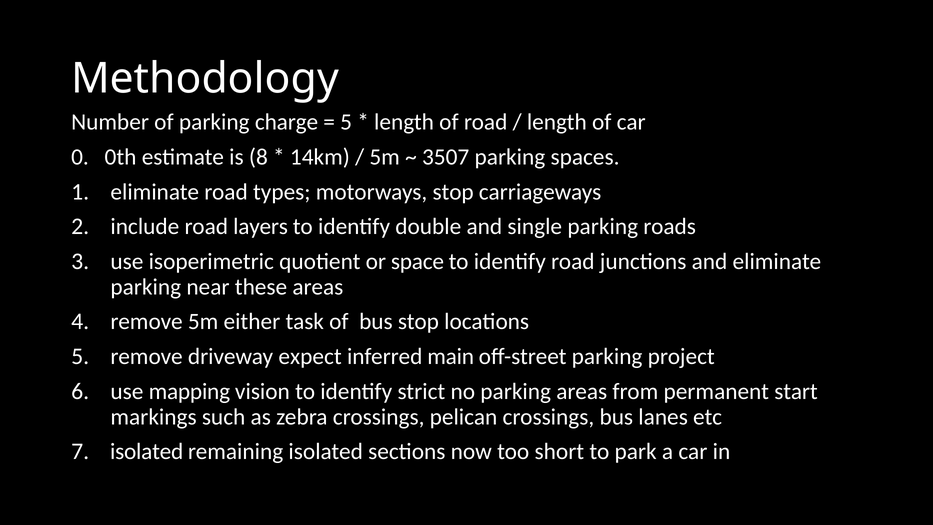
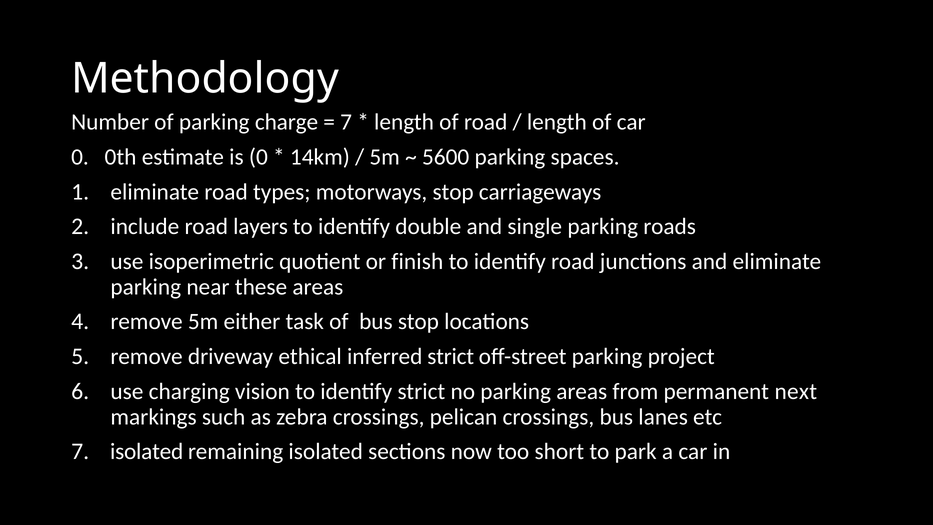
5: 5 -> 7 (346, 122)
is 8: 8 -> 0 (258, 157)
3507: 3507 -> 5600 (446, 157)
space: space -> finish (417, 262)
expect: expect -> ethical (310, 357)
inferred main: main -> strict (451, 357)
mapping: mapping -> charging (189, 391)
start: start -> next (796, 391)
